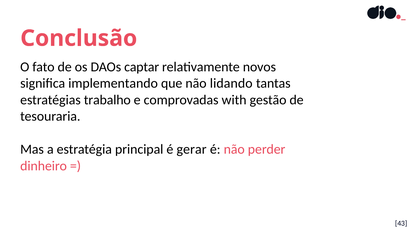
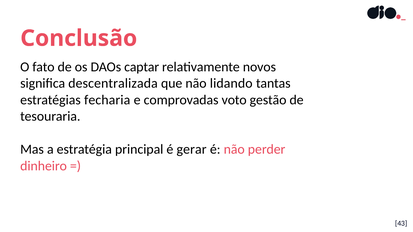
implementando: implementando -> descentralizada (113, 83)
trabalho: trabalho -> fecharia (107, 100)
with: with -> voto (234, 100)
